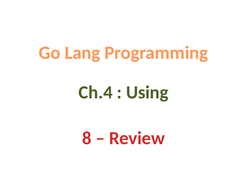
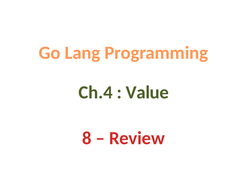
Using: Using -> Value (147, 93)
